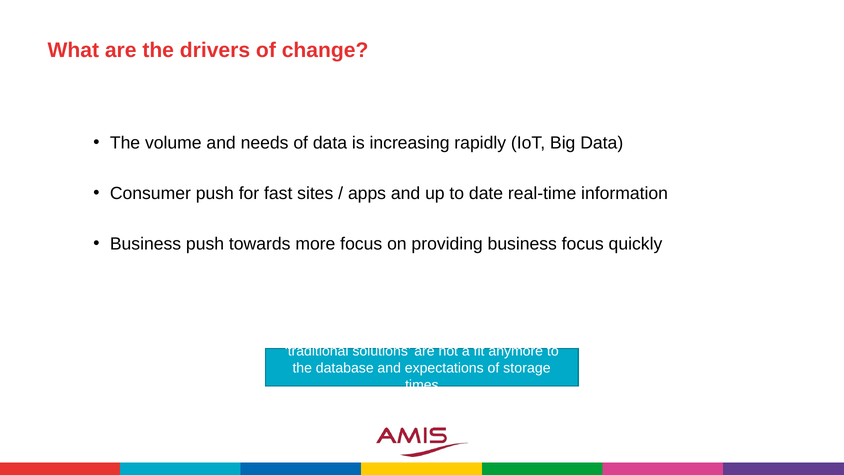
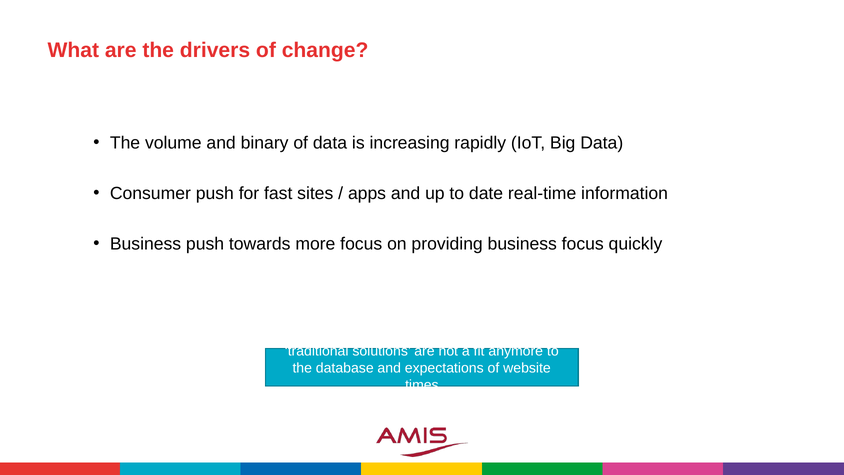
needs: needs -> binary (265, 143)
storage: storage -> website (527, 368)
